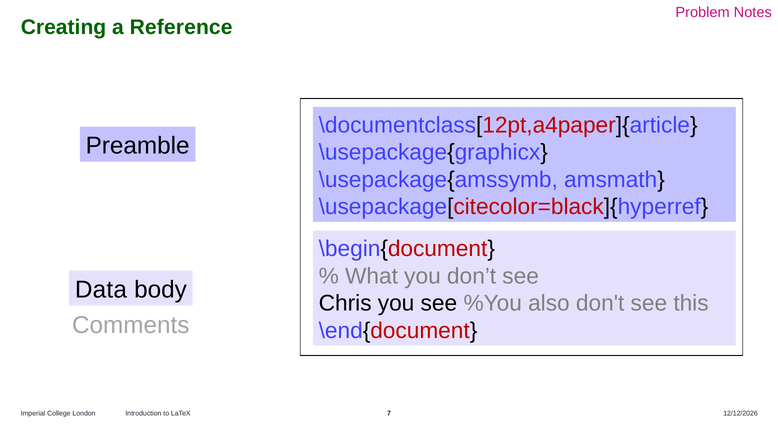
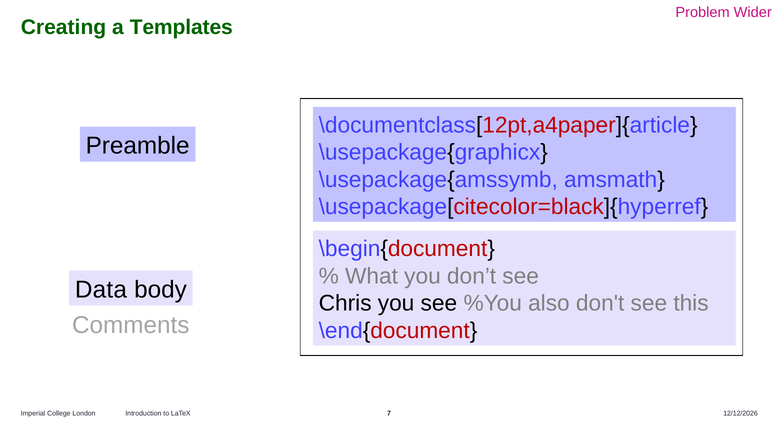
Notes: Notes -> Wider (753, 13)
Reference: Reference -> Templates (181, 27)
